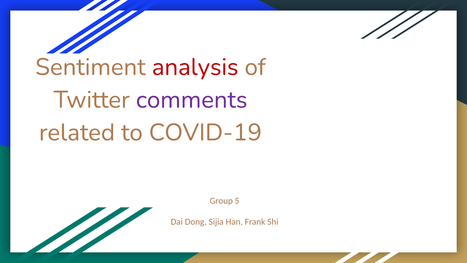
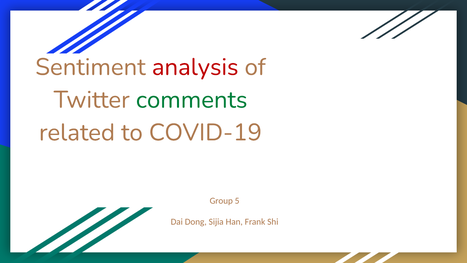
comments colour: purple -> green (192, 100)
